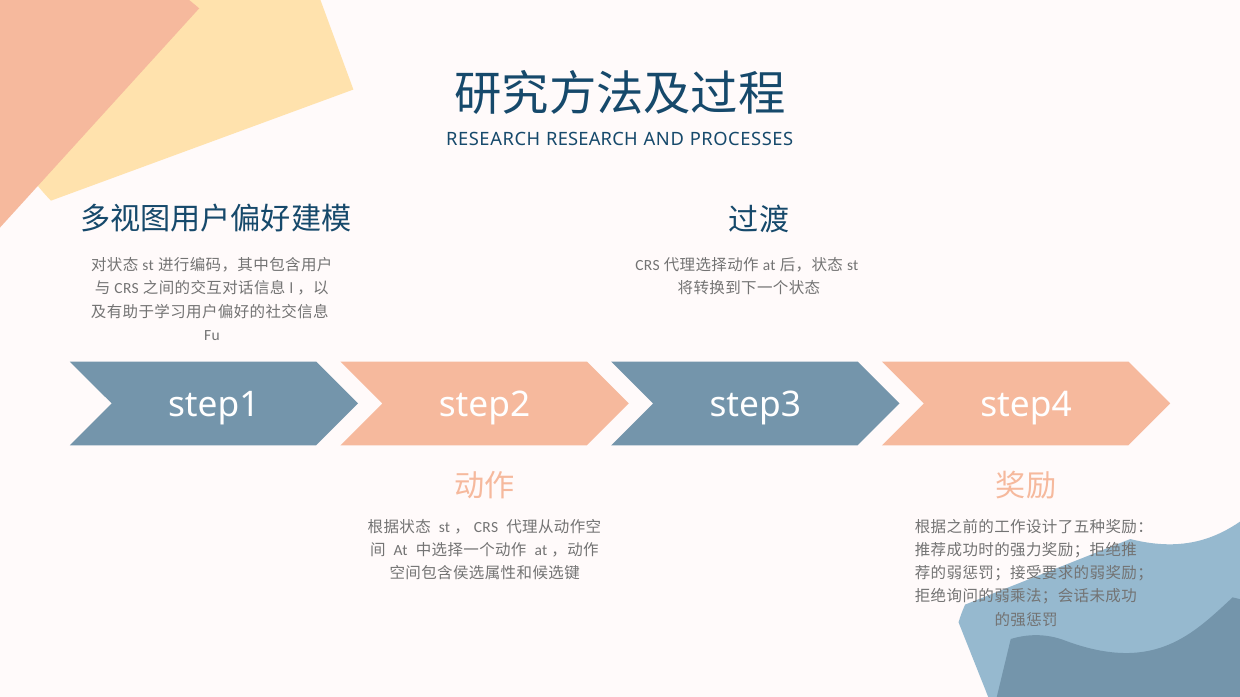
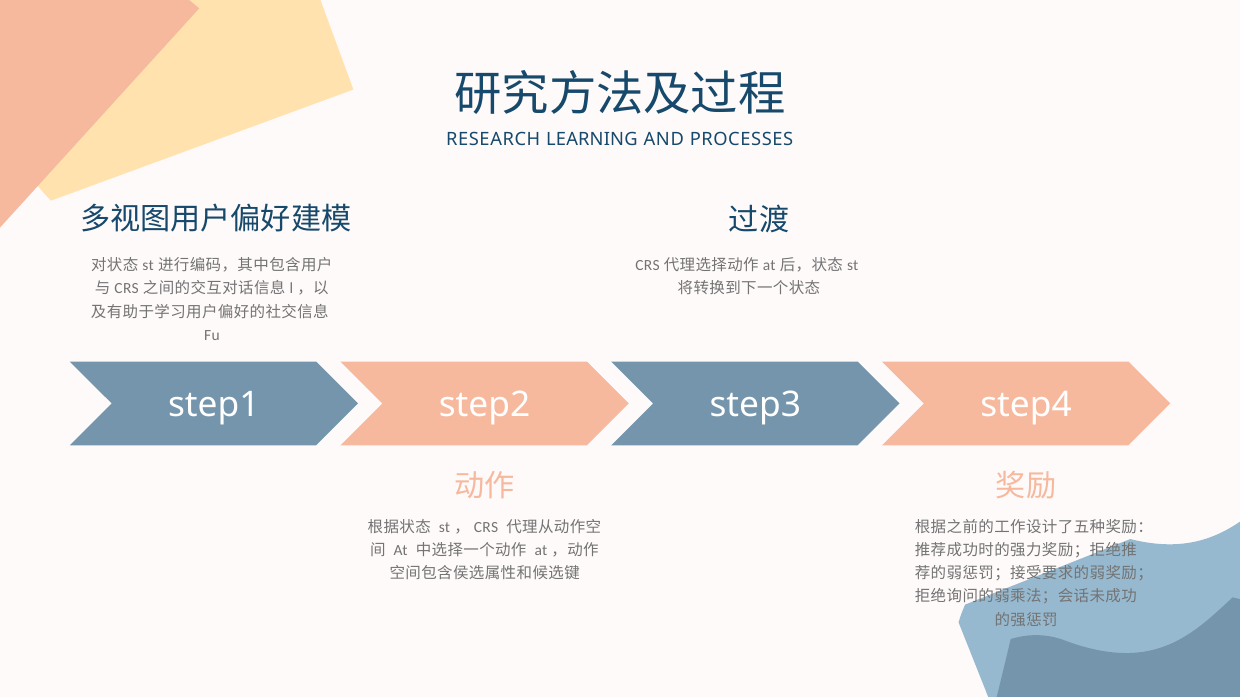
RESEARCH RESEARCH: RESEARCH -> LEARNING (592, 139)
